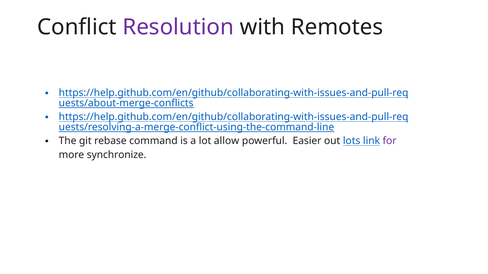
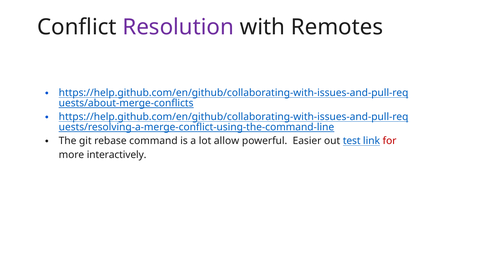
lots: lots -> test (352, 141)
for colour: purple -> red (390, 141)
synchronize: synchronize -> interactively (117, 155)
